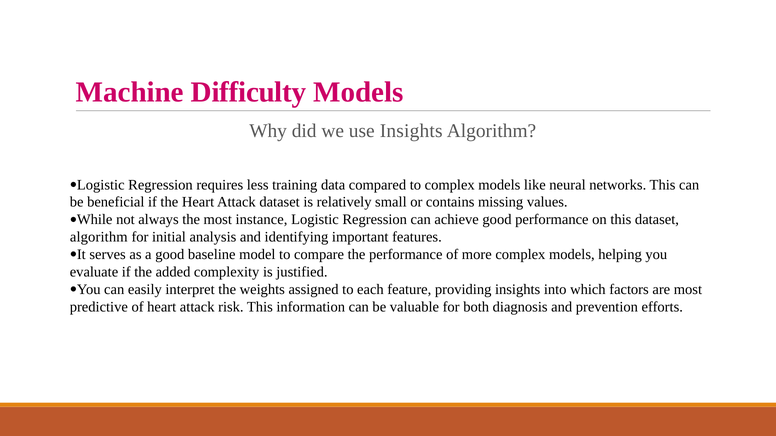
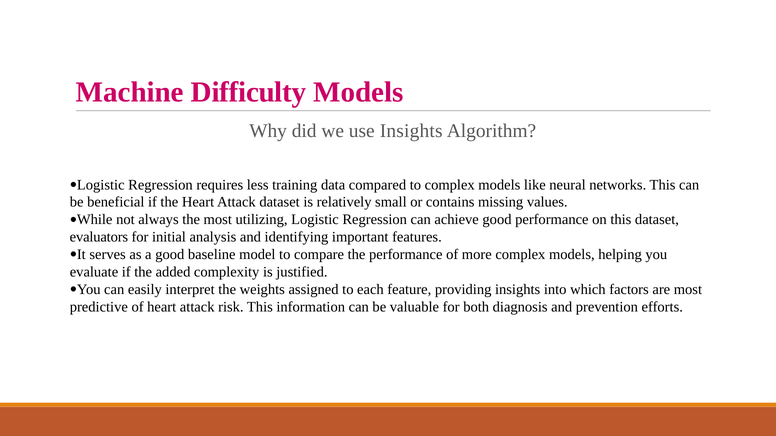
instance: instance -> utilizing (262, 220)
algorithm: algorithm -> evaluators (99, 237)
